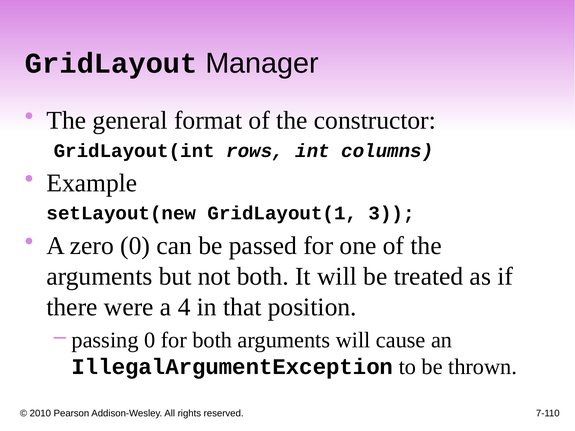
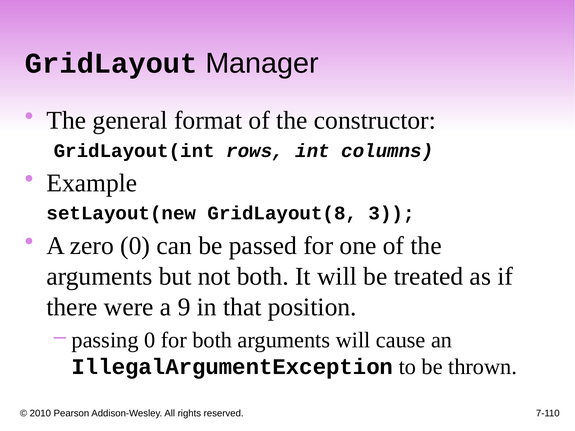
GridLayout(1: GridLayout(1 -> GridLayout(8 (282, 213)
4: 4 -> 9 (184, 307)
